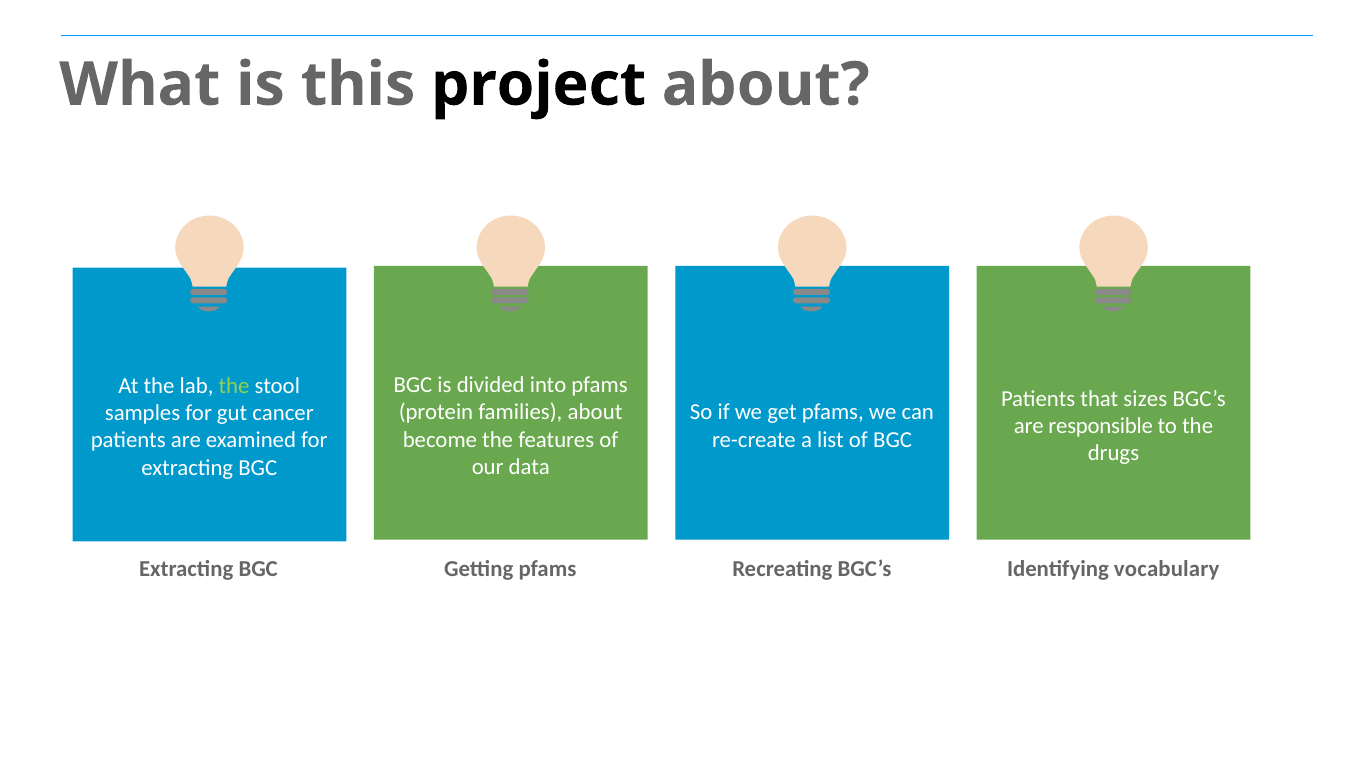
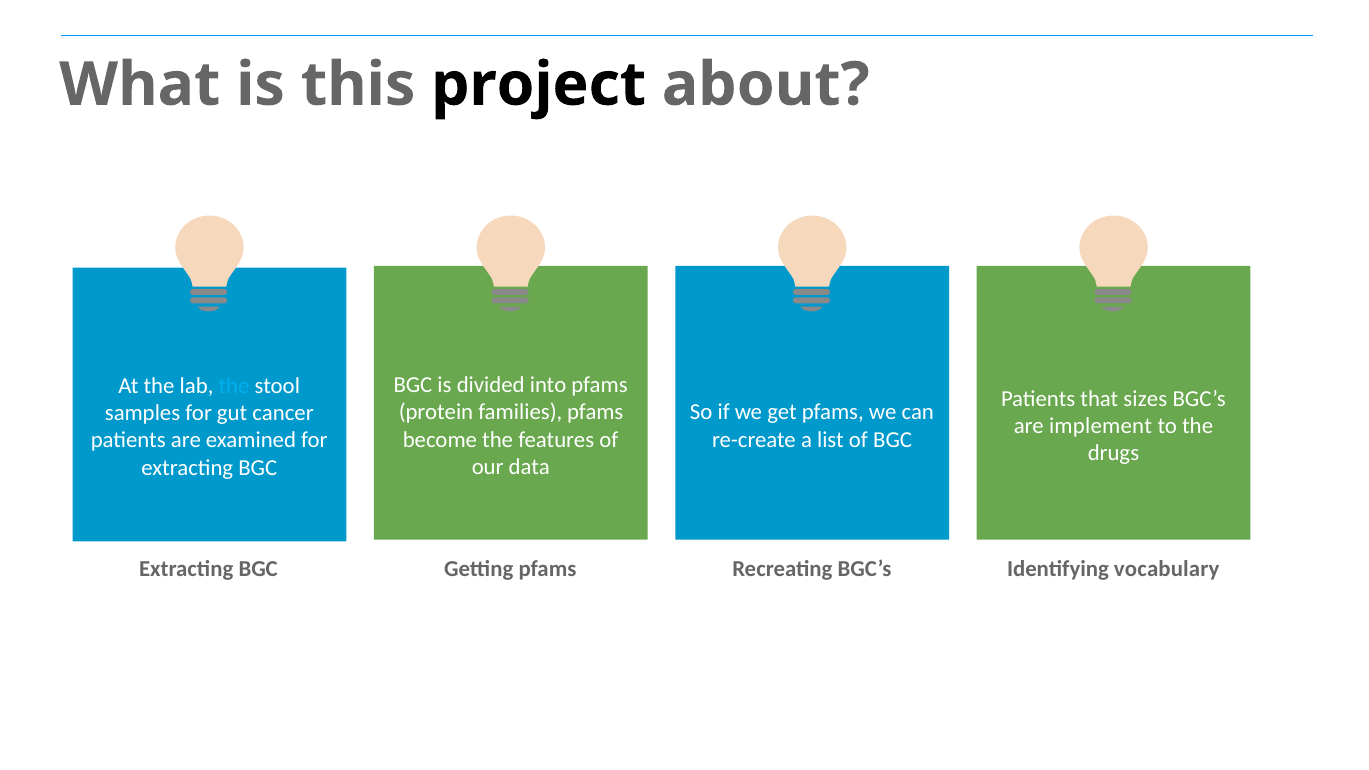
the colour: light green -> light blue (234, 386)
families about: about -> pfams (595, 412)
responsible: responsible -> implement (1100, 426)
